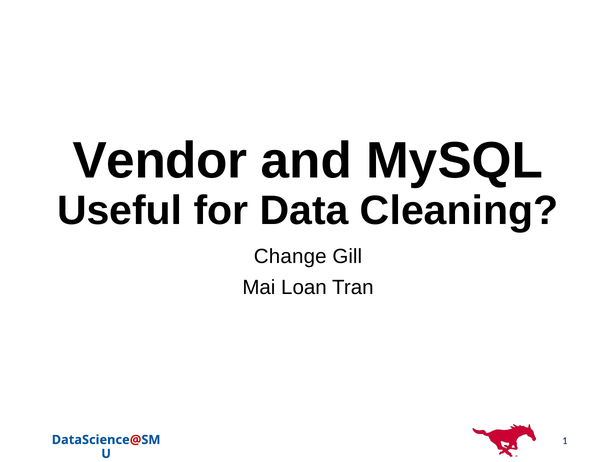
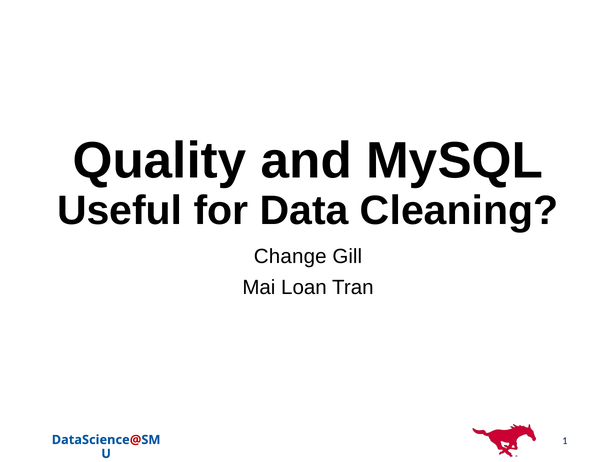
Vendor: Vendor -> Quality (160, 161)
